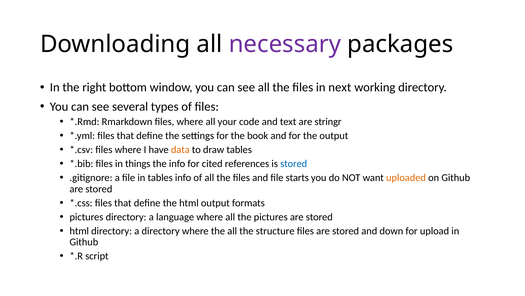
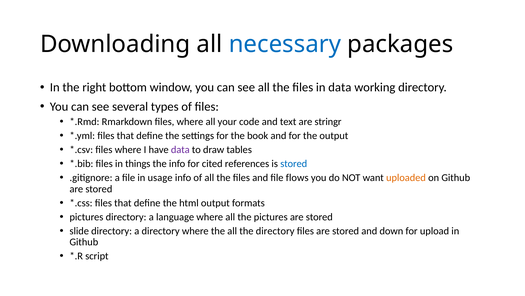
necessary colour: purple -> blue (285, 44)
in next: next -> data (340, 87)
data colour: orange -> purple (180, 149)
in tables: tables -> usage (160, 177)
starts: starts -> flows (297, 177)
html: html -> slide (79, 230)
the structure: structure -> directory (275, 230)
